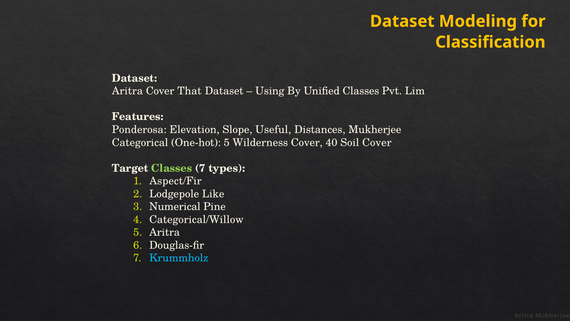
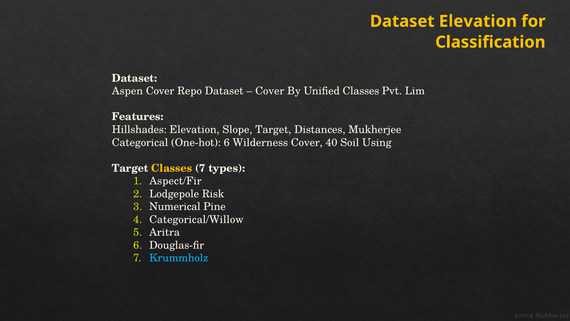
Dataset Modeling: Modeling -> Elevation (478, 21)
Aritra: Aritra -> Aspen (127, 91)
That: That -> Repo (190, 91)
Using: Using -> Cover (270, 91)
Ponderosa: Ponderosa -> Hillshades (139, 129)
Slope Useful: Useful -> Target (273, 129)
One-hot 5: 5 -> 6 (227, 142)
Soil Cover: Cover -> Using (377, 142)
Classes colour: light green -> yellow (172, 168)
Like: Like -> Risk (213, 194)
